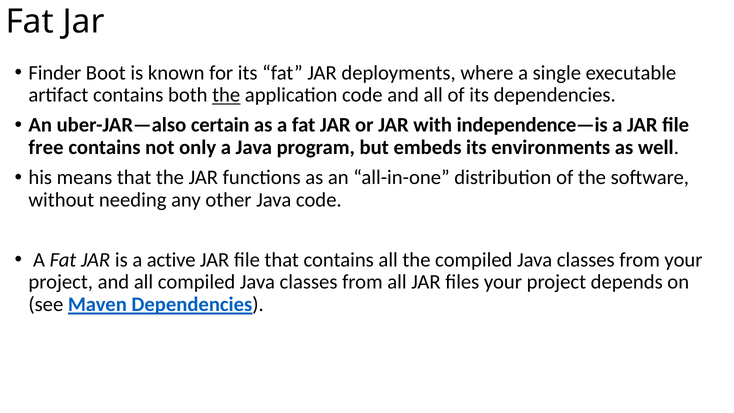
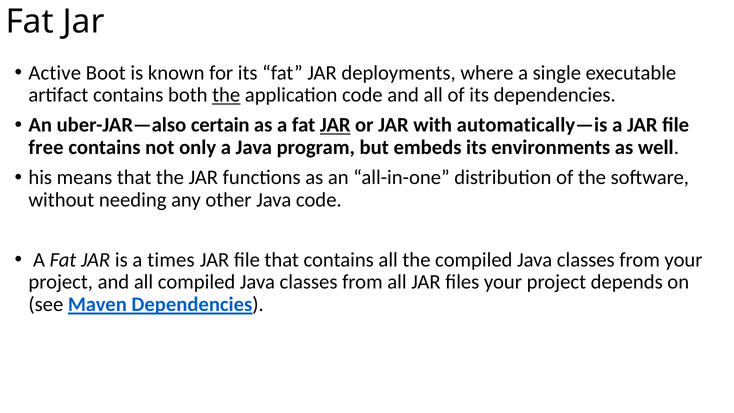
Finder: Finder -> Active (55, 73)
JAR underline: none -> present (335, 125)
independence—is: independence—is -> automatically—is (532, 125)
active: active -> times (171, 260)
